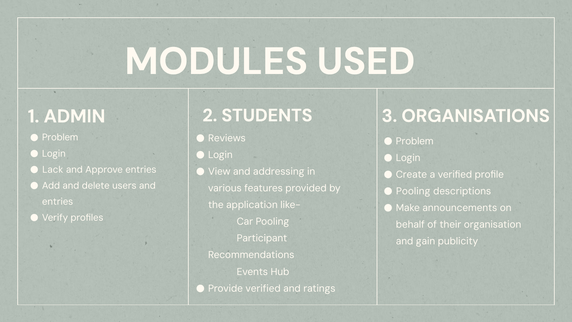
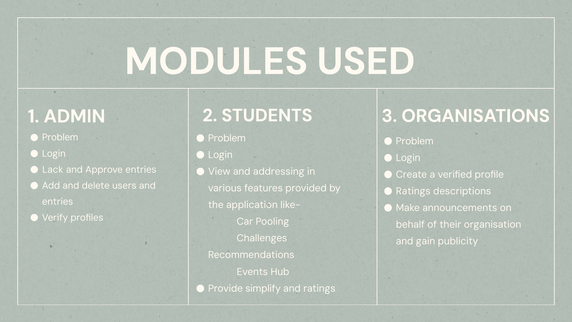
Reviews: Reviews -> Problem (227, 138)
Pooling: Pooling -> Ratings (413, 191)
Participant: Participant -> Challenges (262, 238)
Provide verified: verified -> simplify (263, 288)
